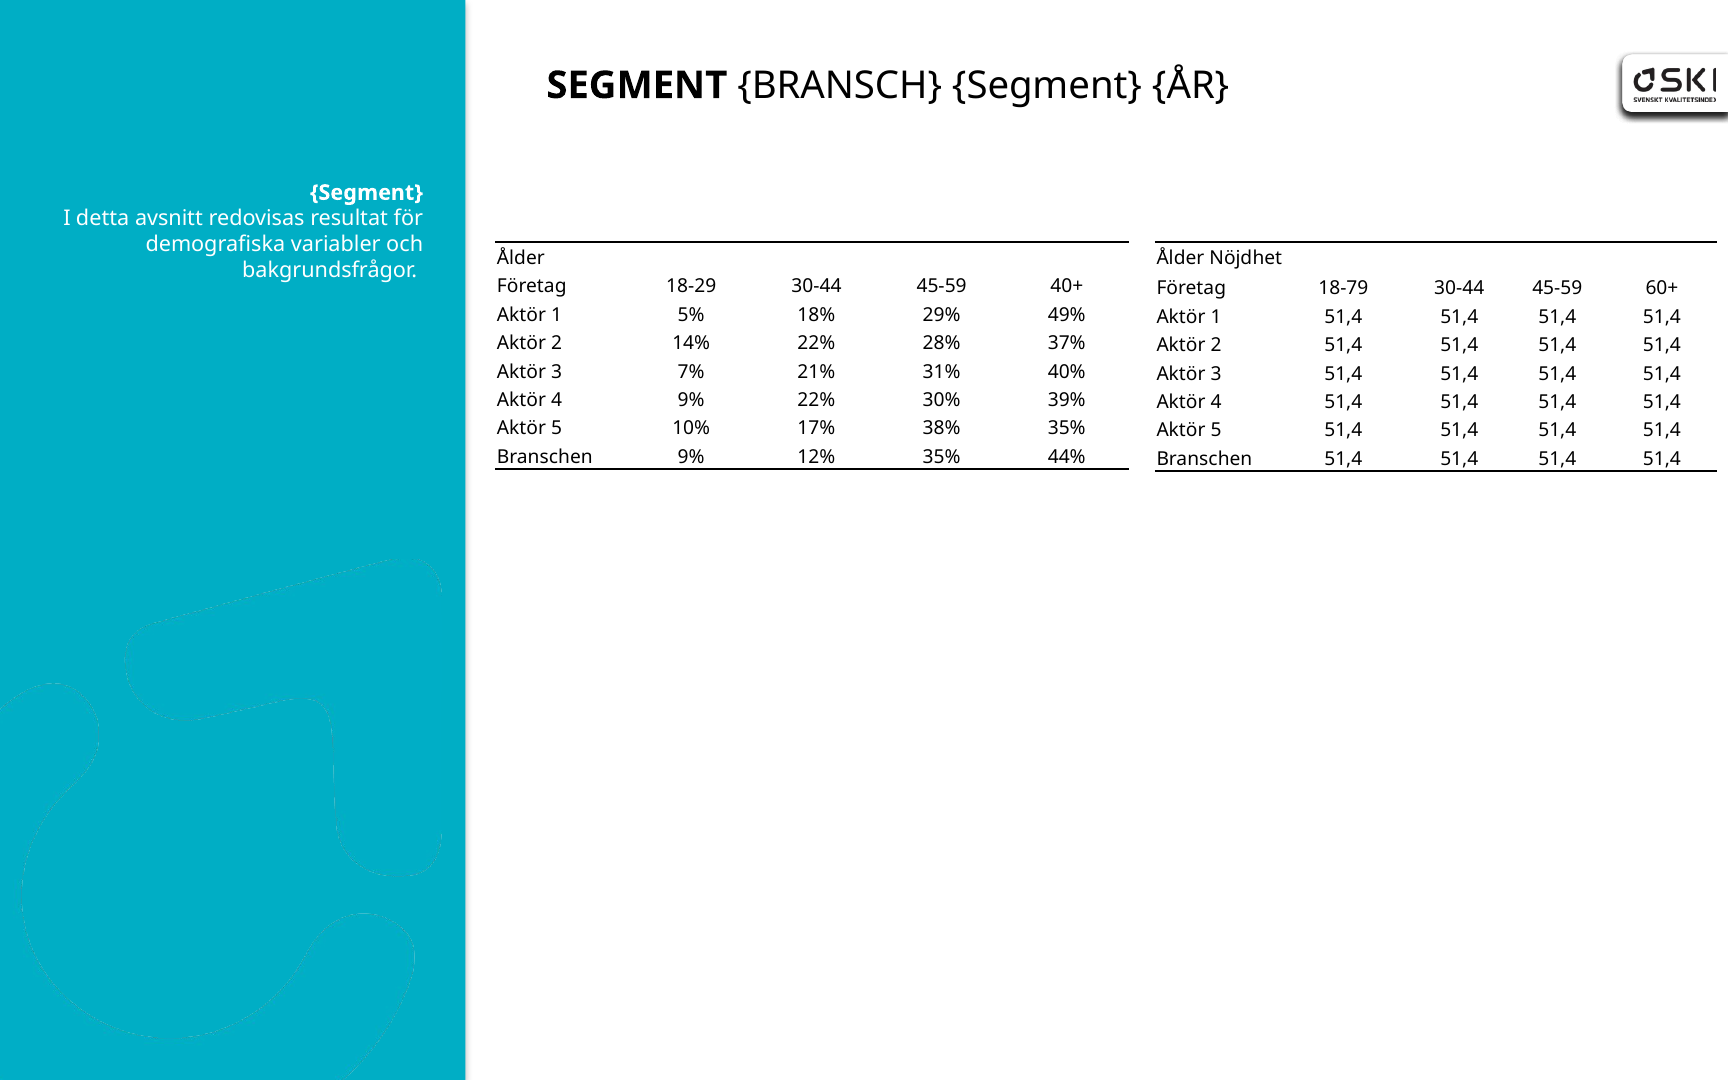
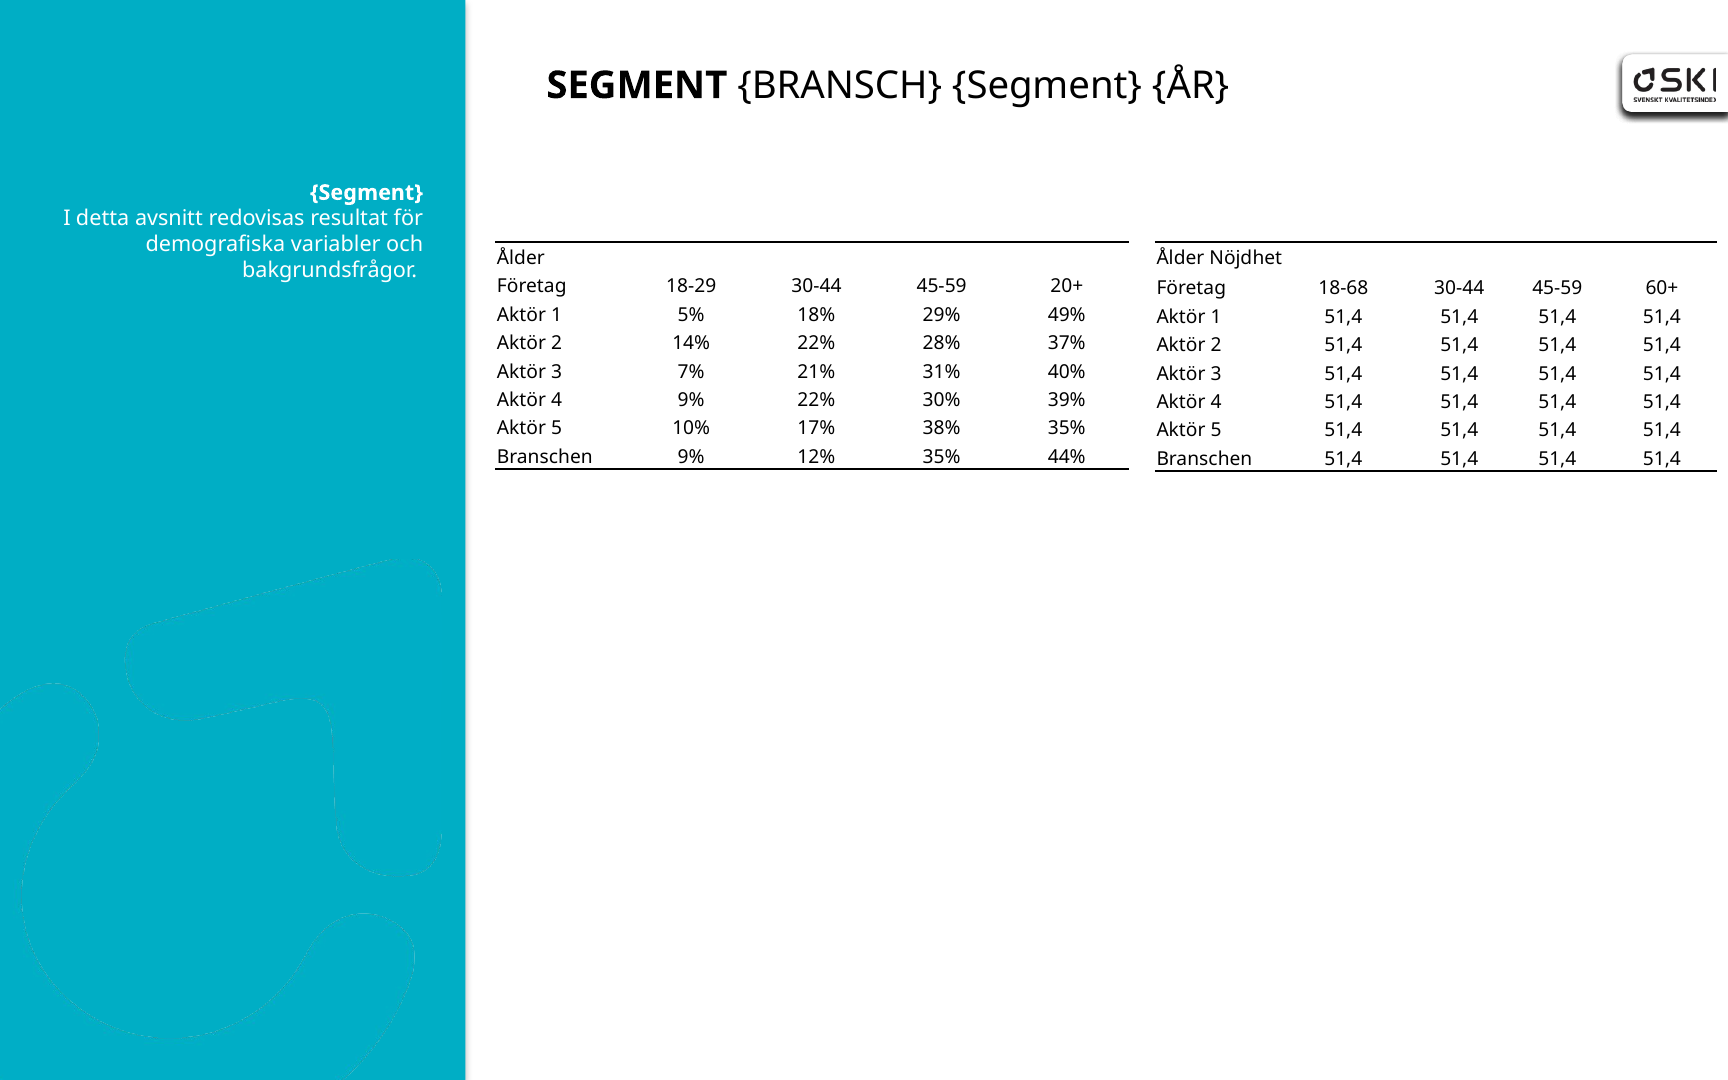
40+: 40+ -> 20+ (1067, 287)
18-79: 18-79 -> 18-68 (1343, 288)
